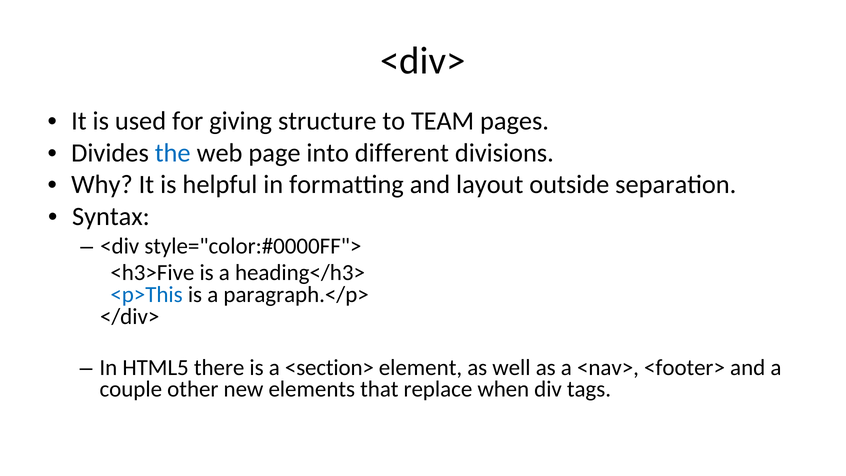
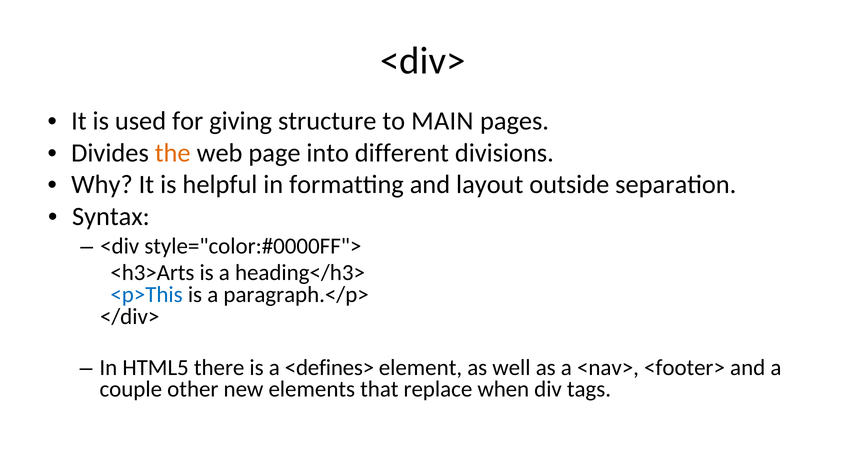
TEAM: TEAM -> MAIN (442, 121)
the colour: blue -> orange (173, 153)
<h3>Five: <h3>Five -> <h3>Arts (152, 272)
<section>: <section> -> <defines> (329, 367)
